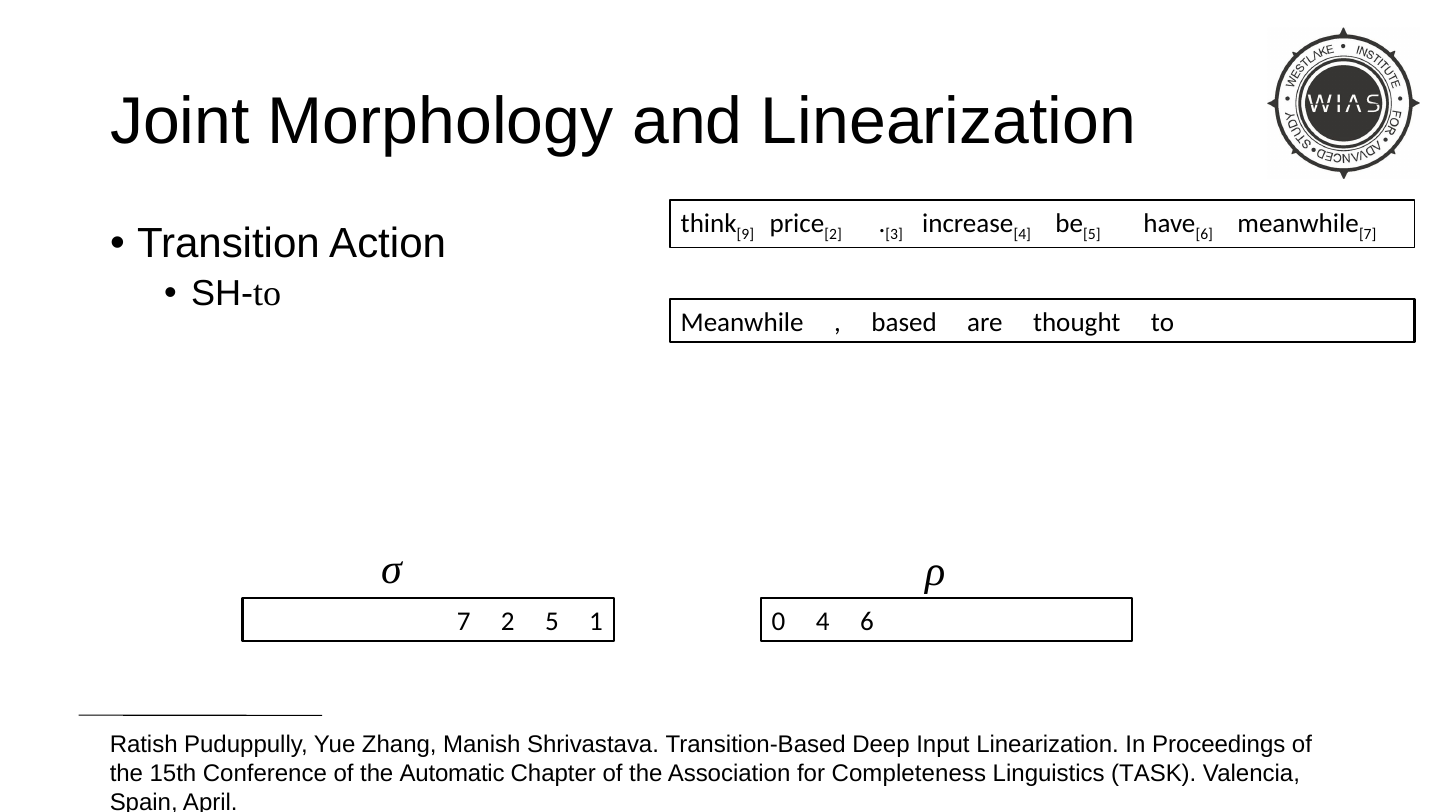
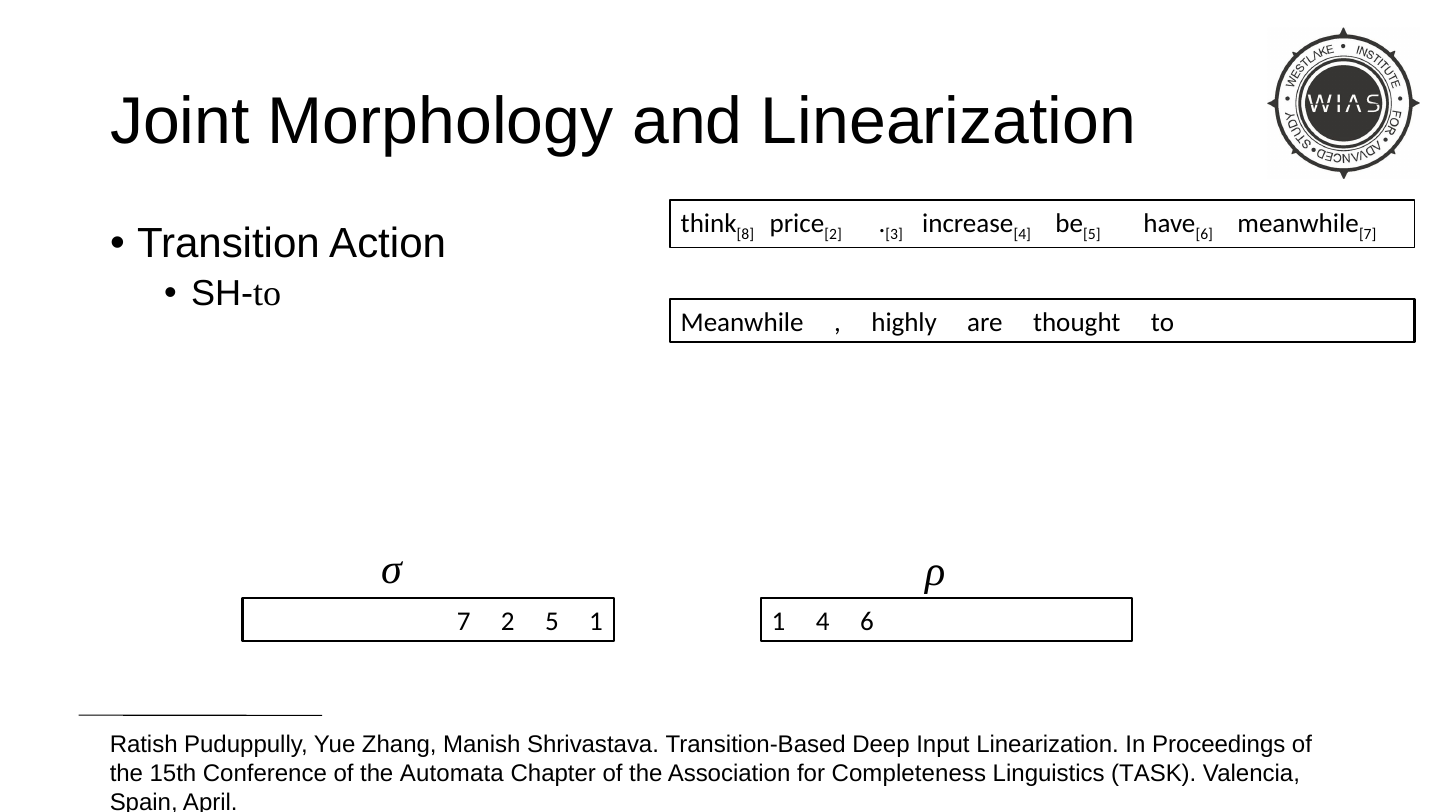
9: 9 -> 8 (745, 234)
based: based -> highly (904, 322)
1 0: 0 -> 1 (779, 621)
Automatic: Automatic -> Automata (452, 773)
